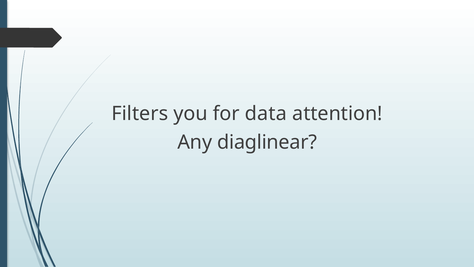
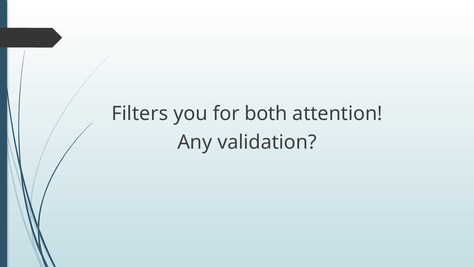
data: data -> both (266, 113)
diaglinear: diaglinear -> validation (267, 142)
